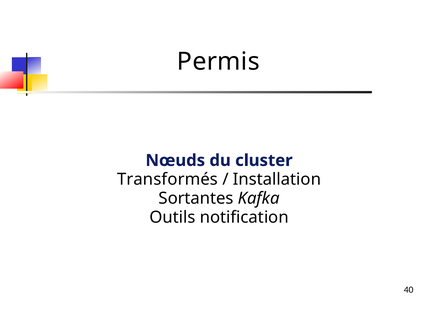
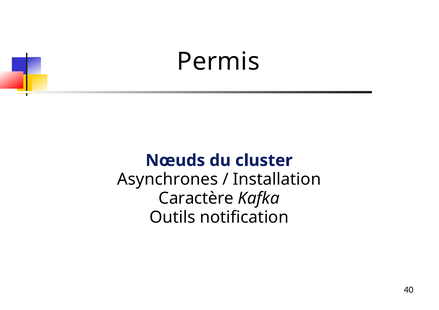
Transformés: Transformés -> Asynchrones (168, 180)
Sortantes: Sortantes -> Caractère (196, 199)
